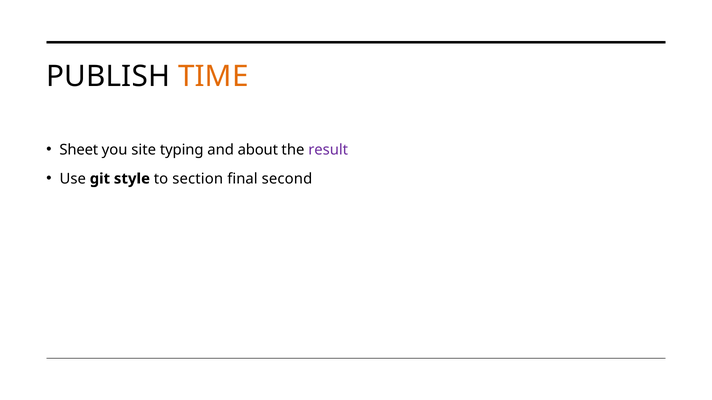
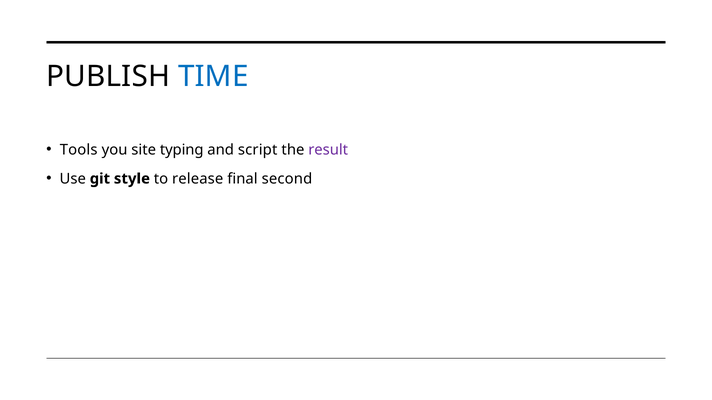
TIME colour: orange -> blue (213, 76)
Sheet: Sheet -> Tools (79, 150)
about: about -> script (258, 150)
section: section -> release (198, 179)
